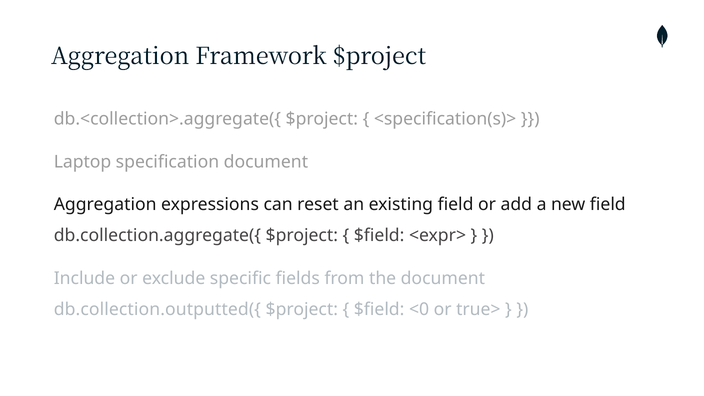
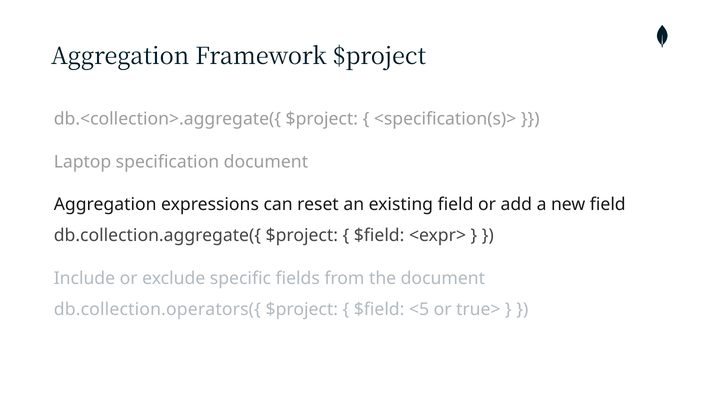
db.collection.outputted({: db.collection.outputted({ -> db.collection.operators({ (157, 309)
<0: <0 -> <5 (419, 309)
